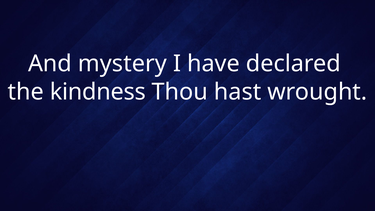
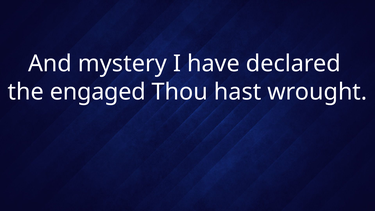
kindness: kindness -> engaged (98, 92)
